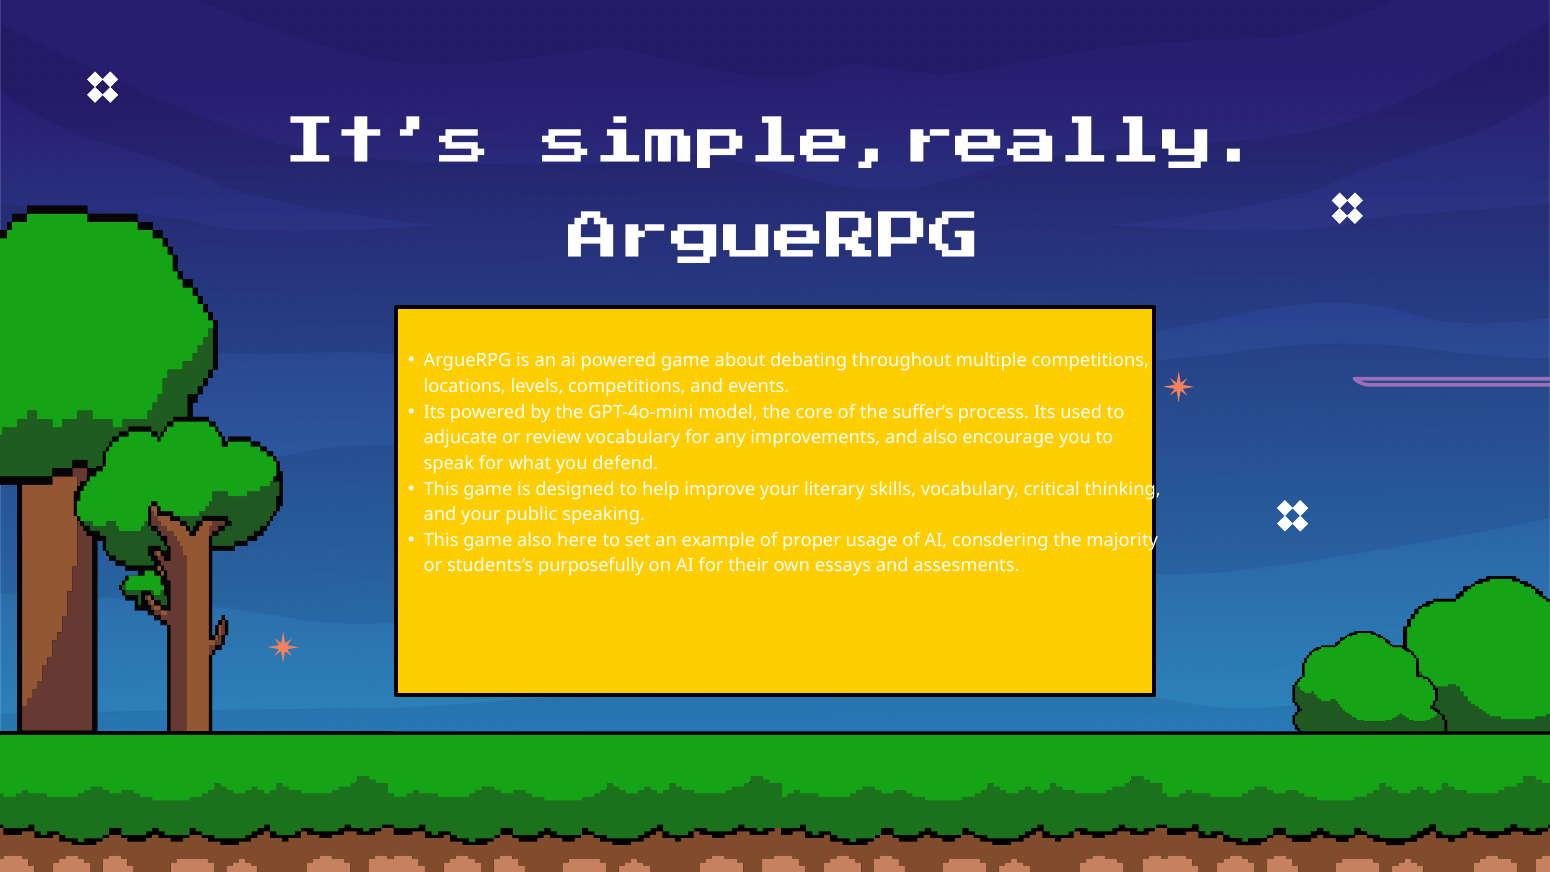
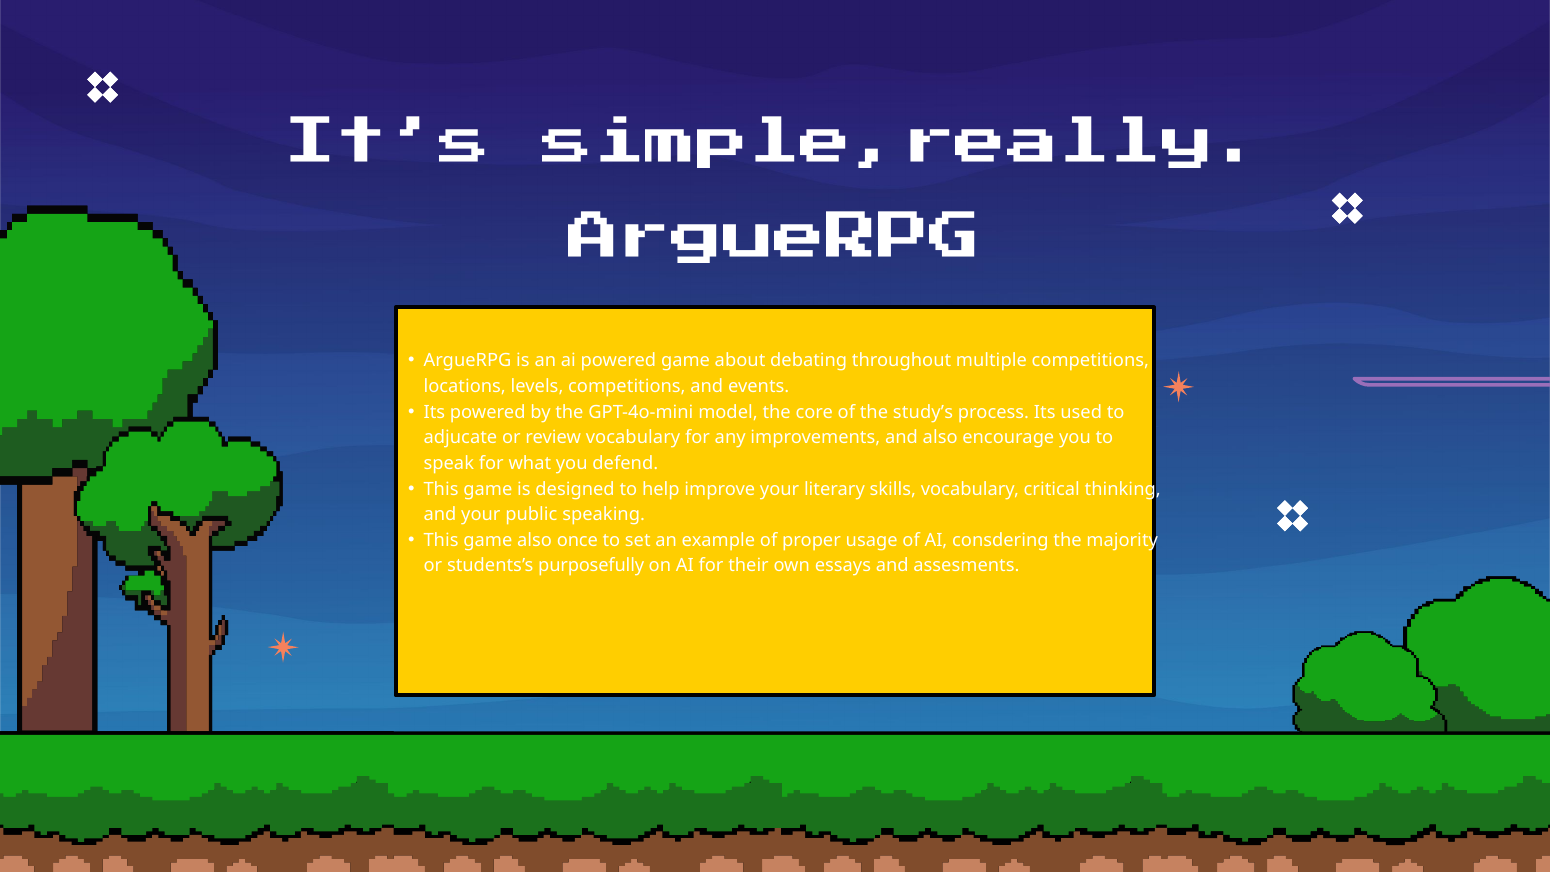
suffer’s: suffer’s -> study’s (923, 412)
here: here -> once (577, 540)
